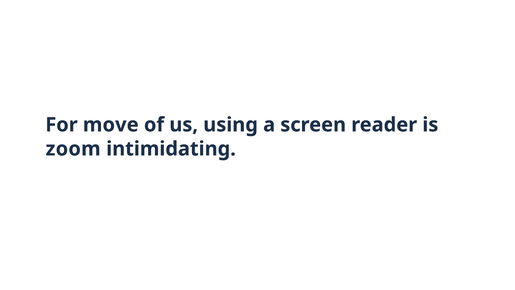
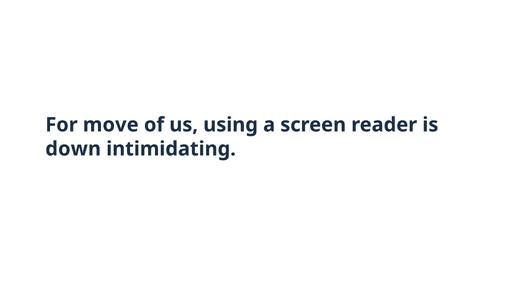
zoom: zoom -> down (73, 149)
